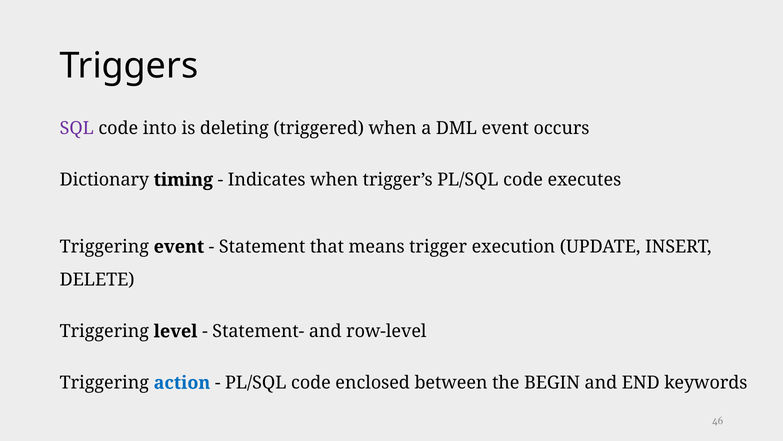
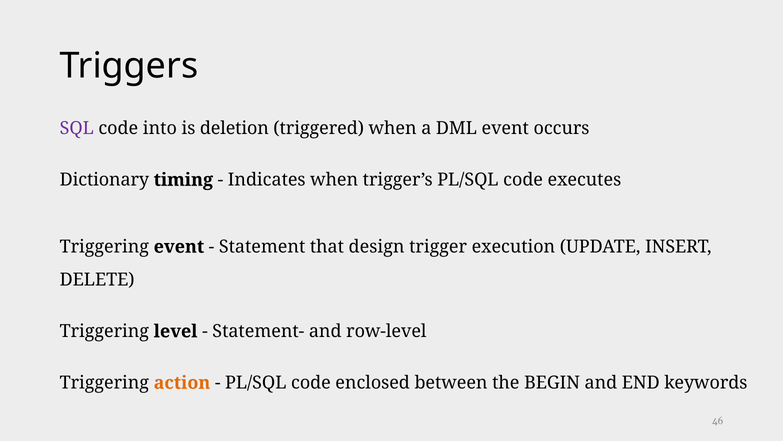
deleting: deleting -> deletion (234, 128)
means: means -> design (377, 246)
action colour: blue -> orange (182, 382)
